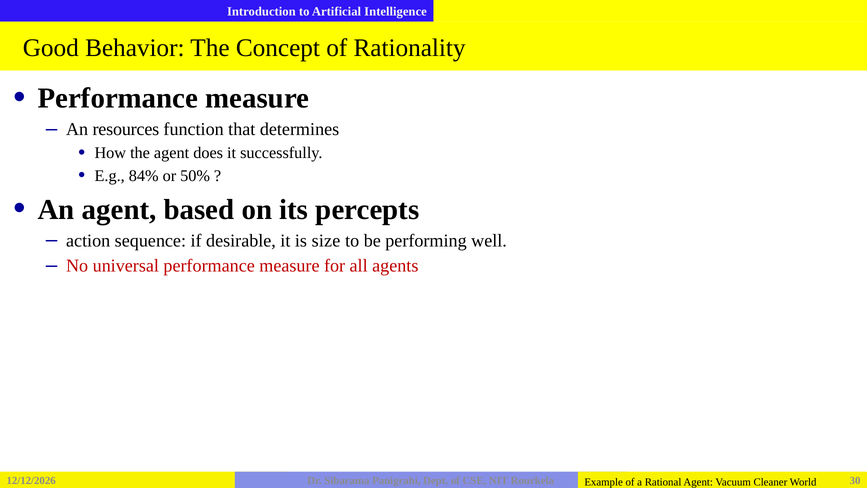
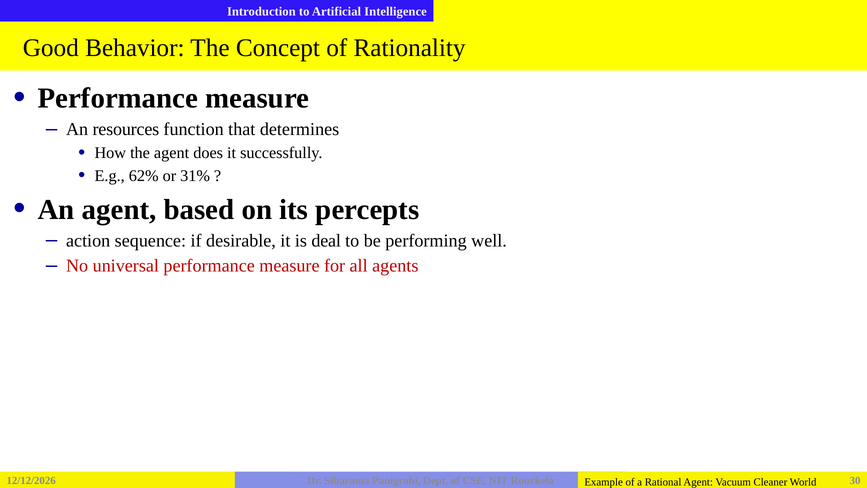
84%: 84% -> 62% (144, 176)
50%: 50% -> 31% (195, 176)
size: size -> deal (326, 240)
